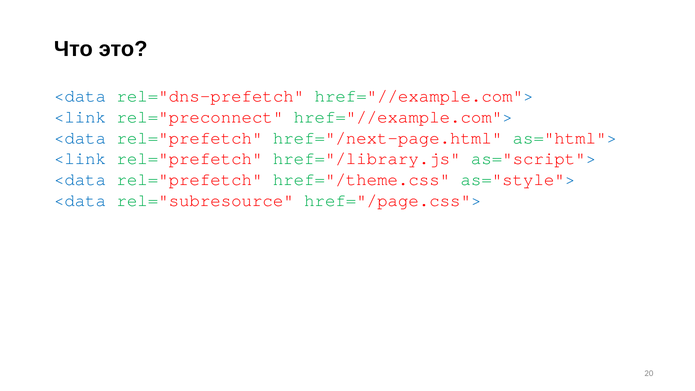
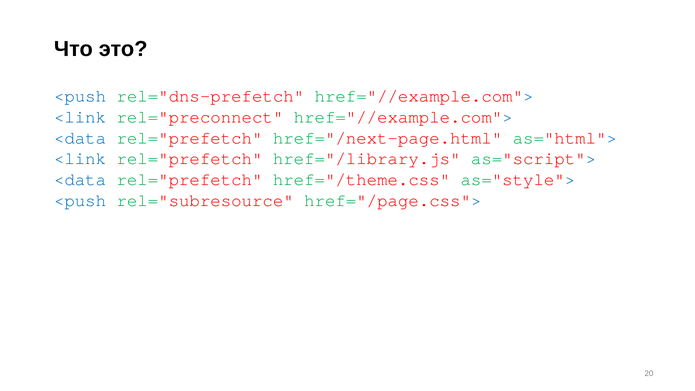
<data: <data -> <push (80, 96)
<data: <data -> <push (80, 200)
